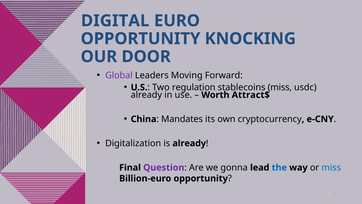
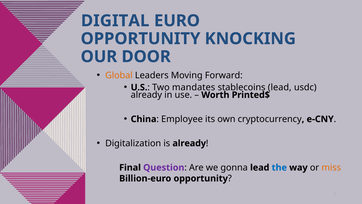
Global colour: purple -> orange (119, 75)
regulation: regulation -> mandates (194, 87)
stablecoins miss: miss -> lead (280, 87)
Attract$: Attract$ -> Printed$ (251, 95)
Mandates: Mandates -> Employee (182, 119)
miss colour: blue -> orange (331, 167)
